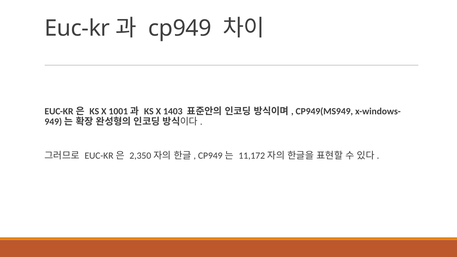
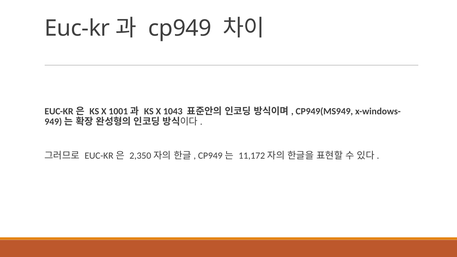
1403: 1403 -> 1043 (173, 112)
